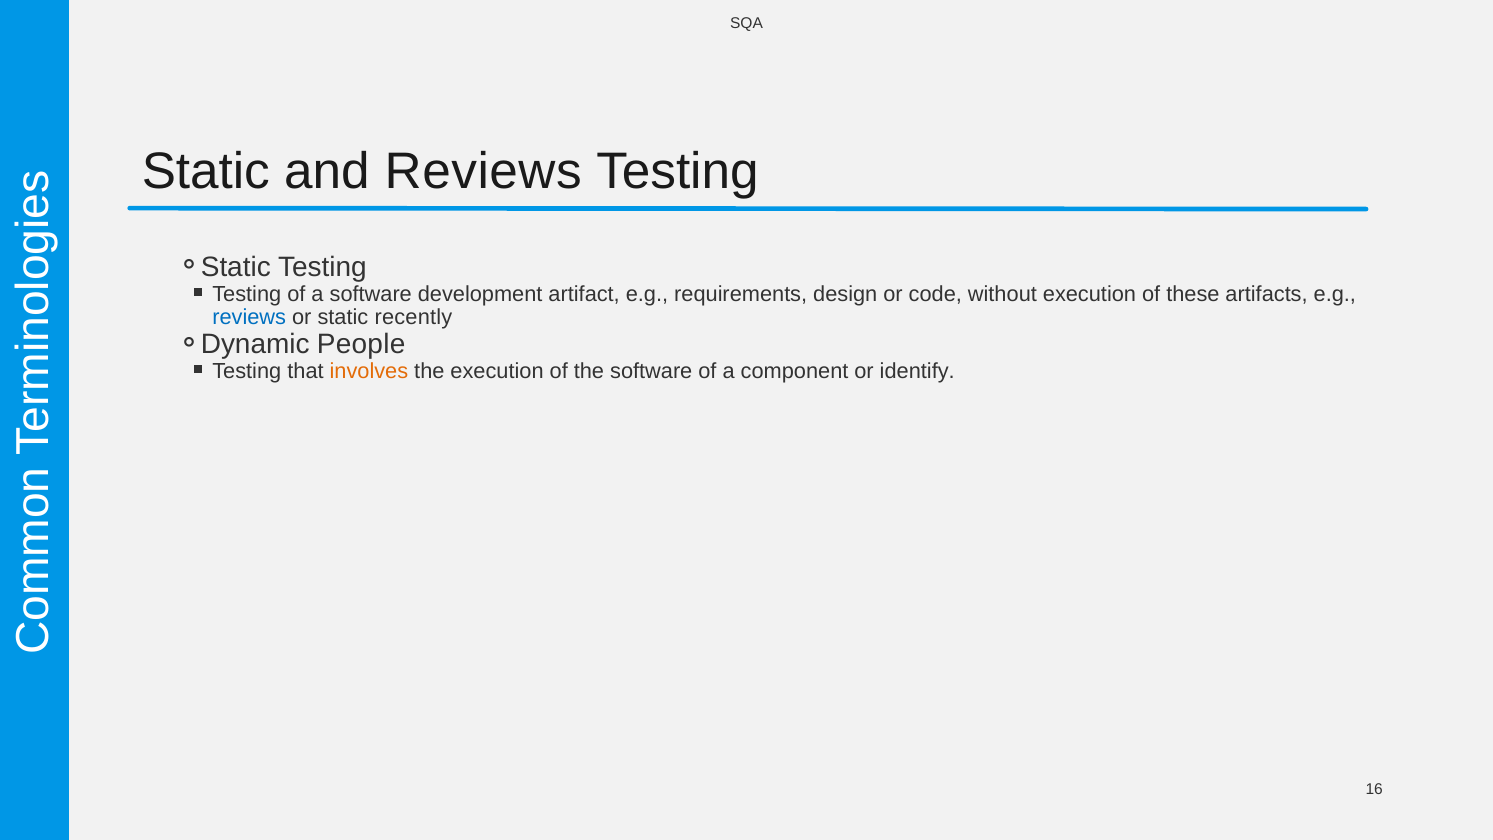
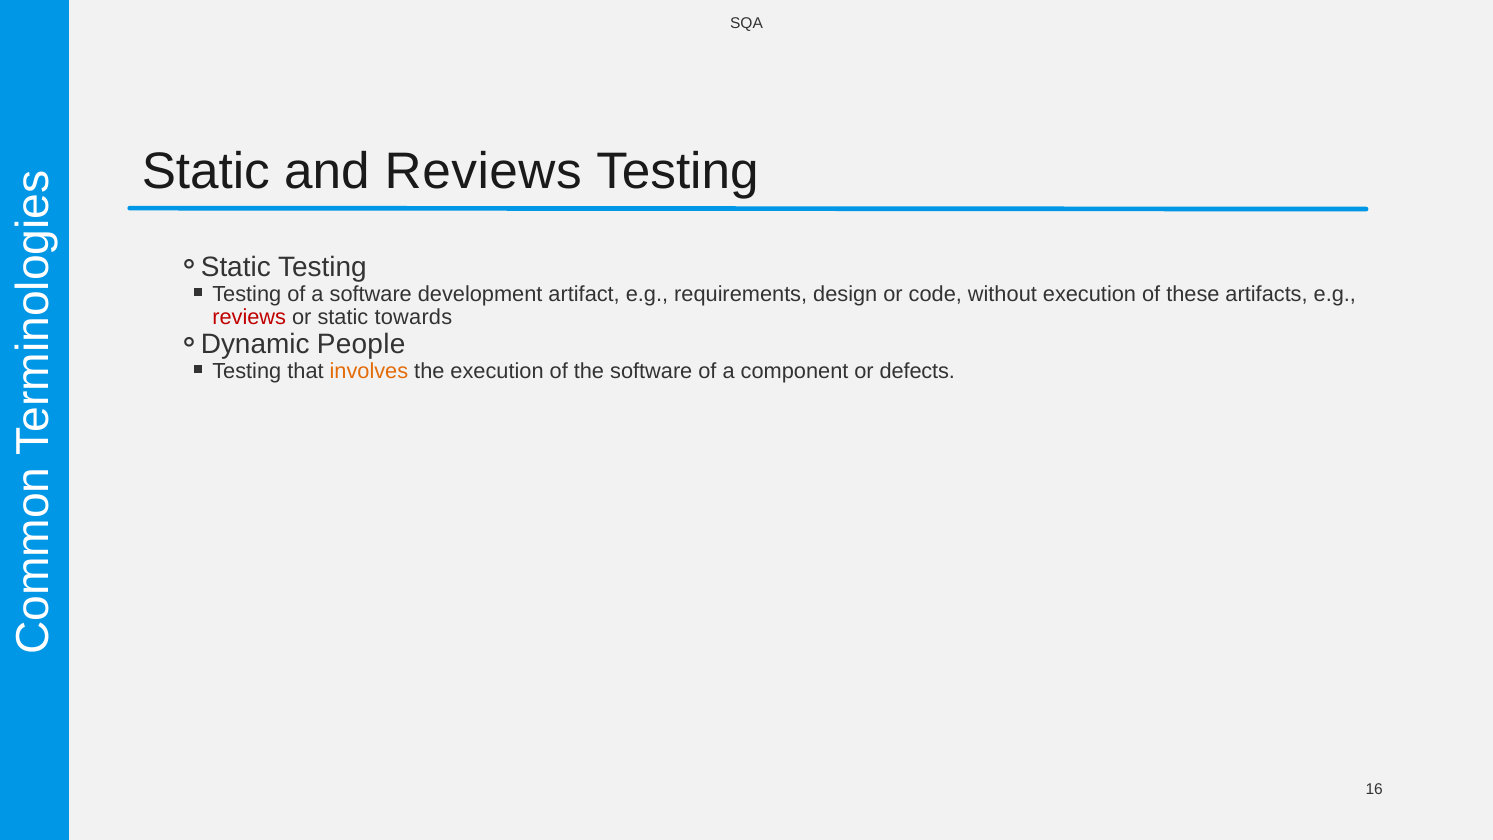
reviews colour: blue -> red (249, 317)
recently: recently -> towards (413, 317)
identify: identify -> defects (917, 371)
